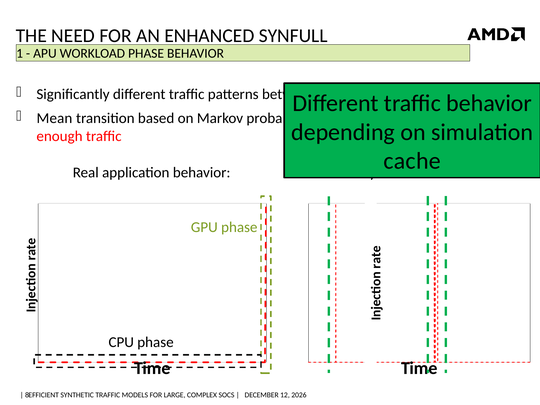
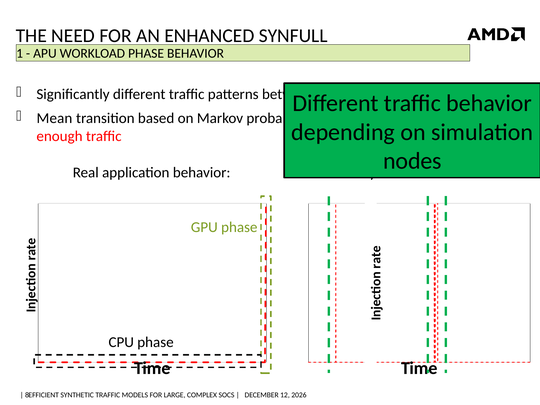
cache: cache -> nodes (412, 161)
